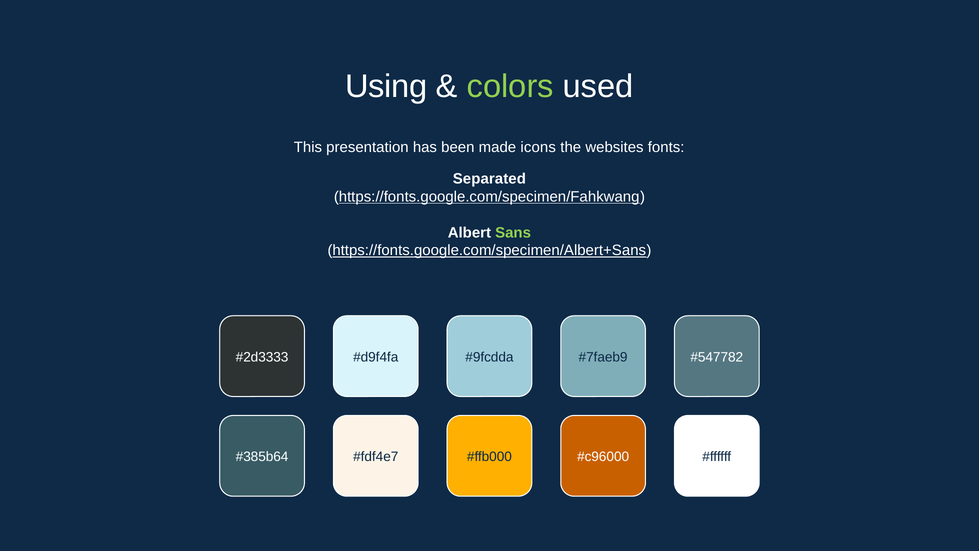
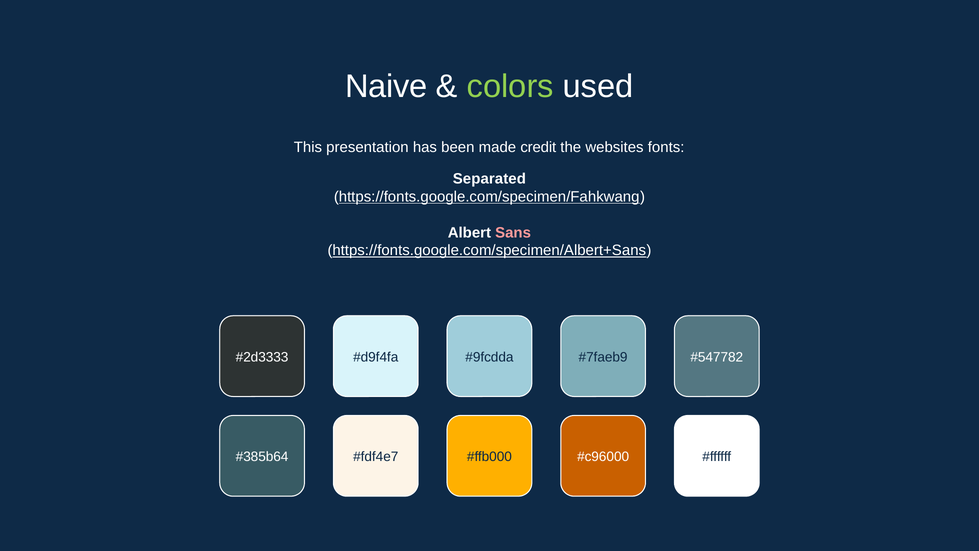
Using: Using -> Naive (386, 86)
icons: icons -> credit (538, 147)
Sans colour: light green -> pink (513, 232)
